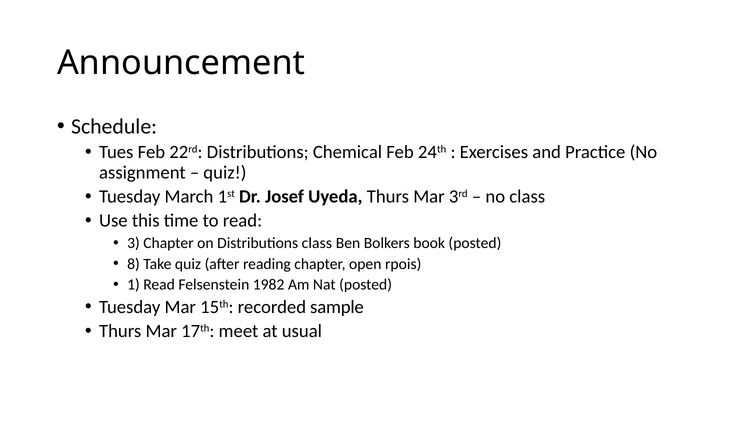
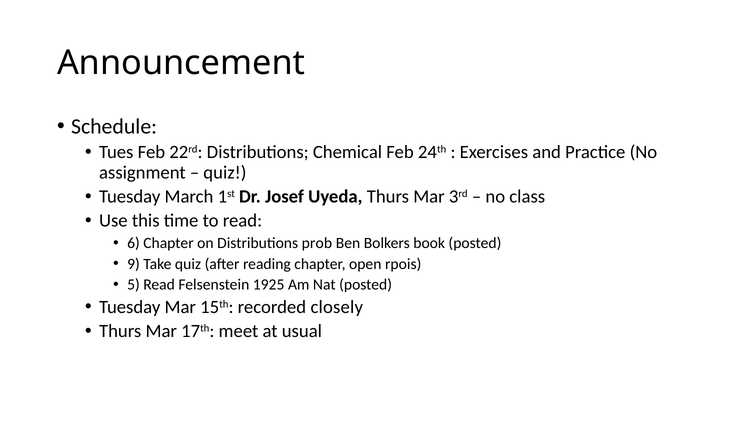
3: 3 -> 6 (133, 243)
Distributions class: class -> prob (317, 243)
8: 8 -> 9 (133, 264)
1: 1 -> 5 (133, 284)
1982: 1982 -> 1925 (269, 284)
sample: sample -> closely (337, 307)
